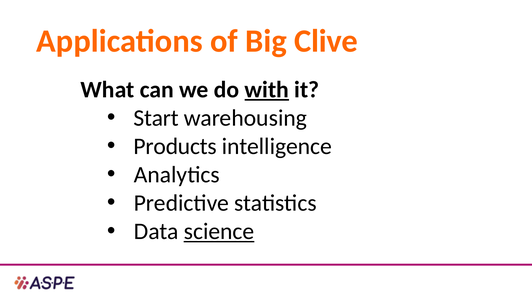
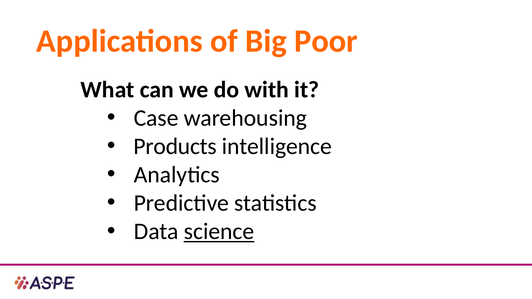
Clive: Clive -> Poor (326, 41)
with underline: present -> none (267, 90)
Start: Start -> Case (156, 118)
